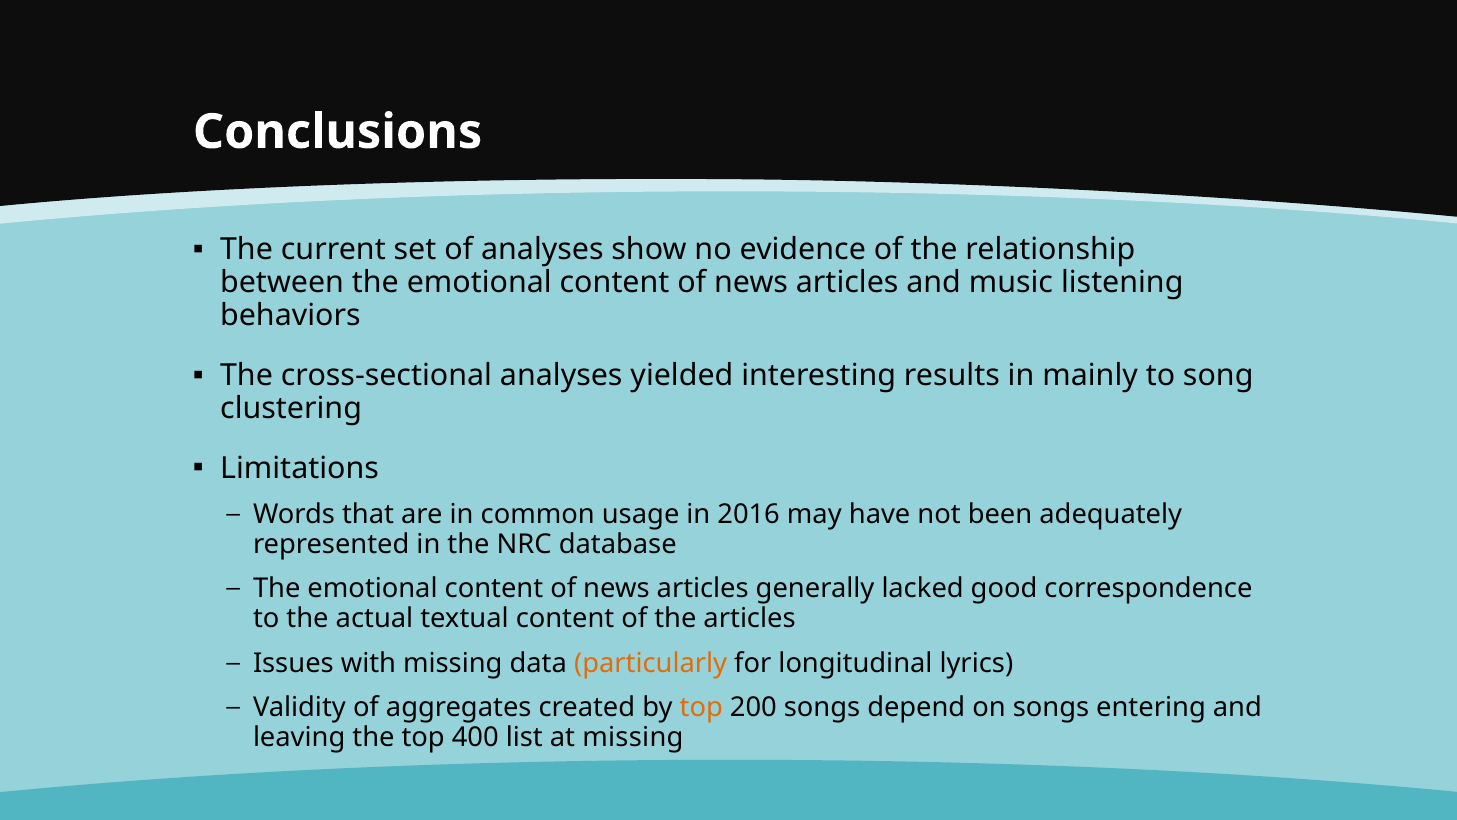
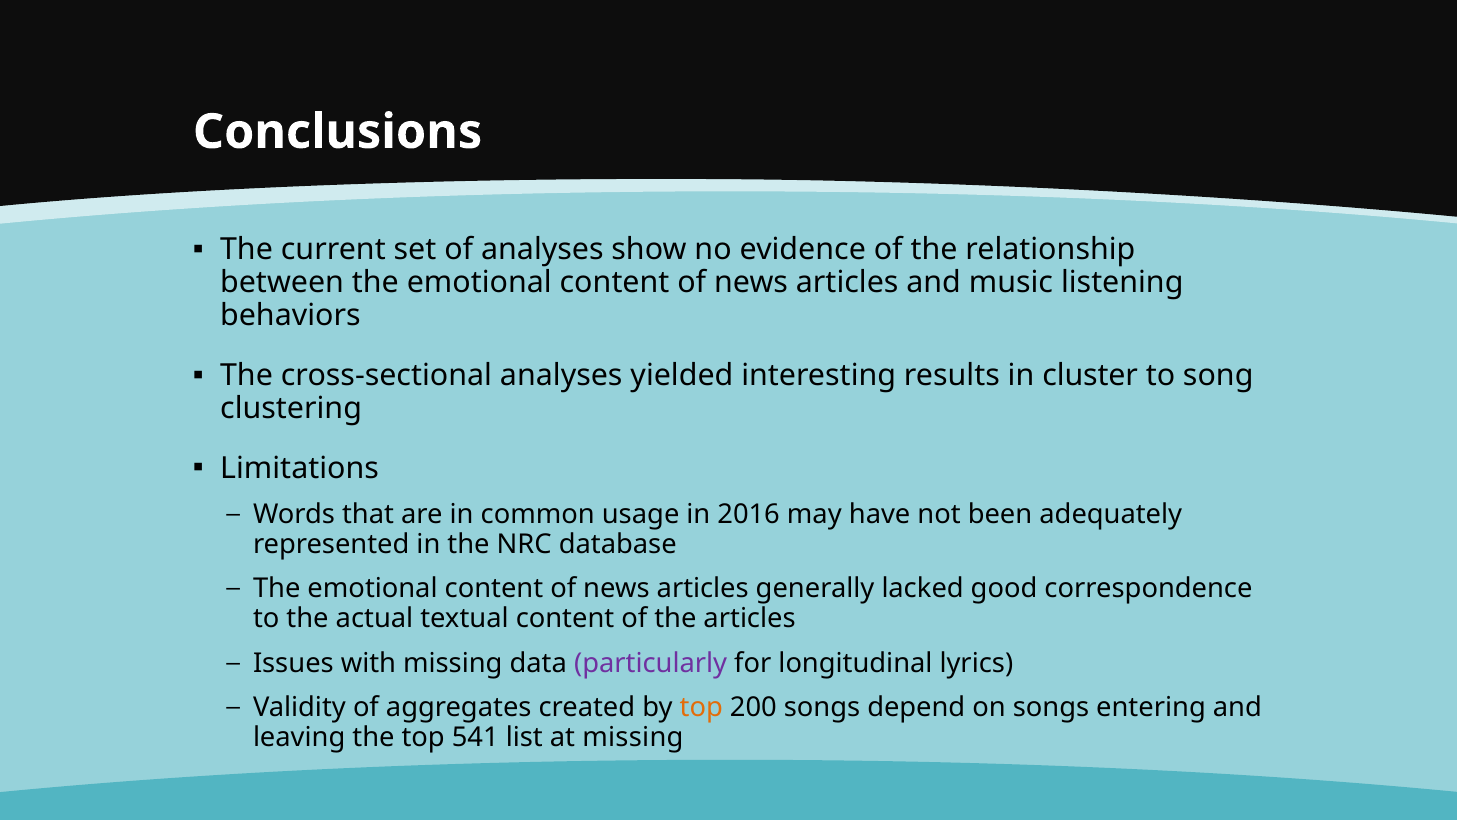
mainly: mainly -> cluster (1090, 375)
particularly colour: orange -> purple (651, 663)
400: 400 -> 541 (475, 737)
